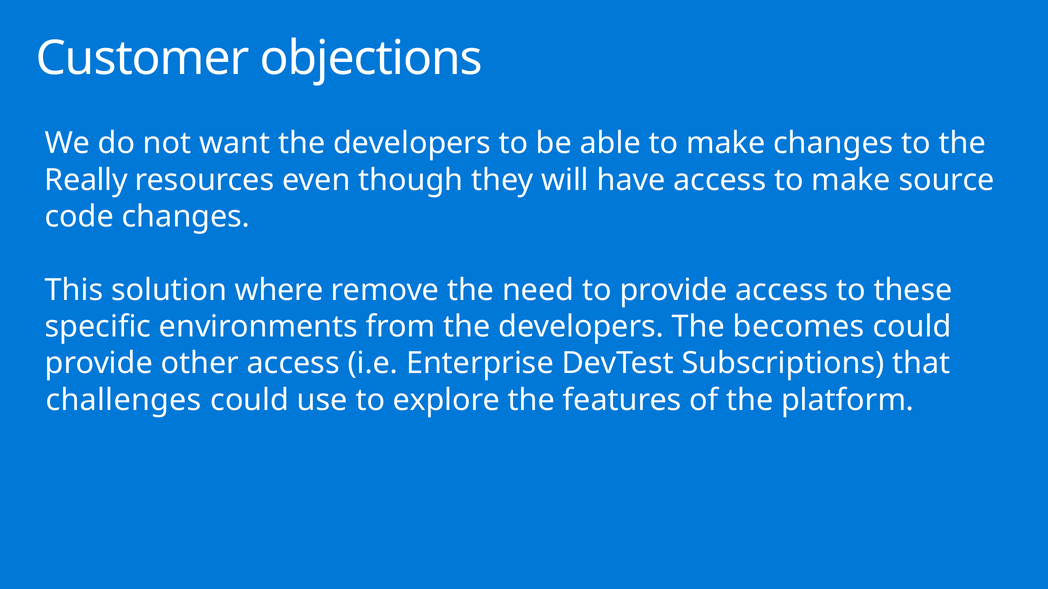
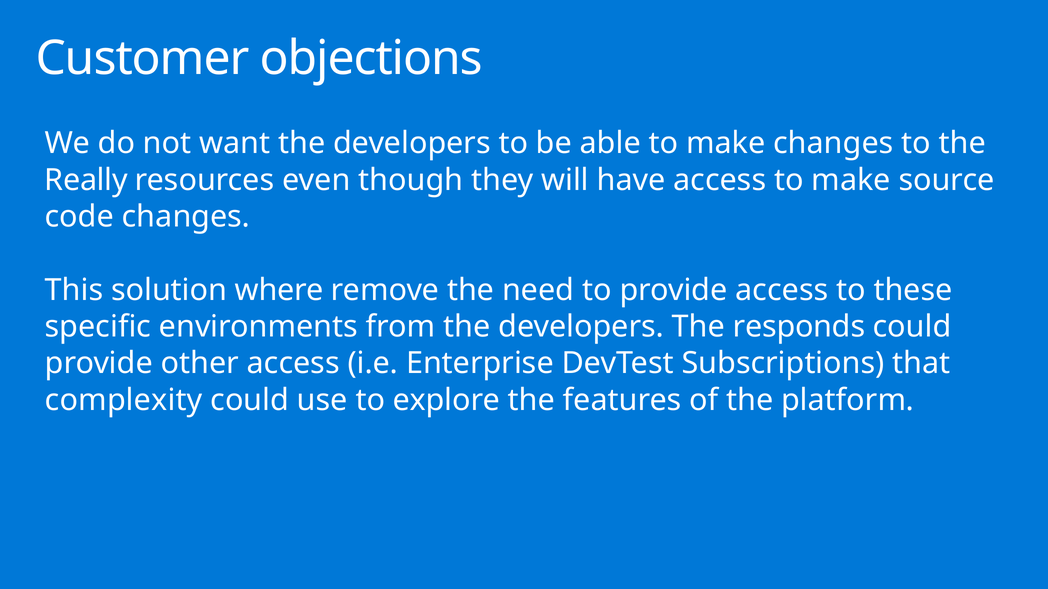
becomes: becomes -> responds (799, 327)
challenges: challenges -> complexity (124, 400)
